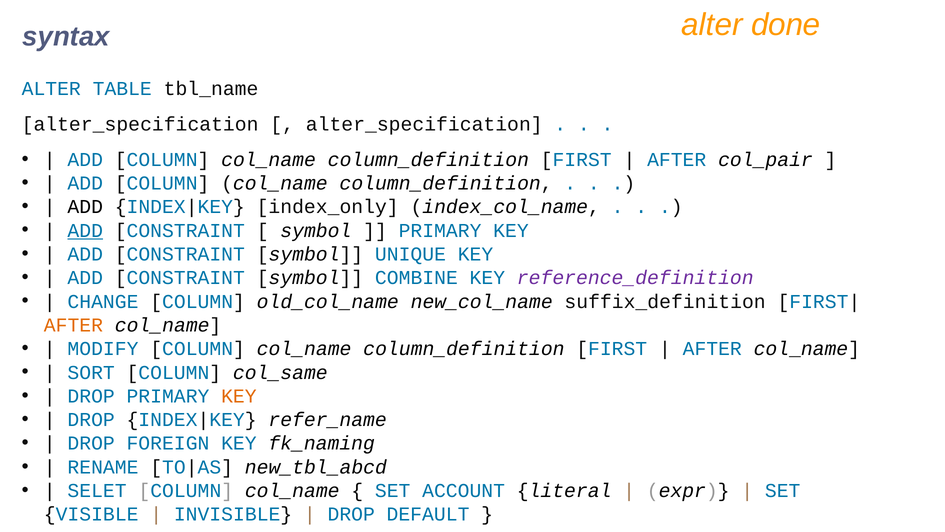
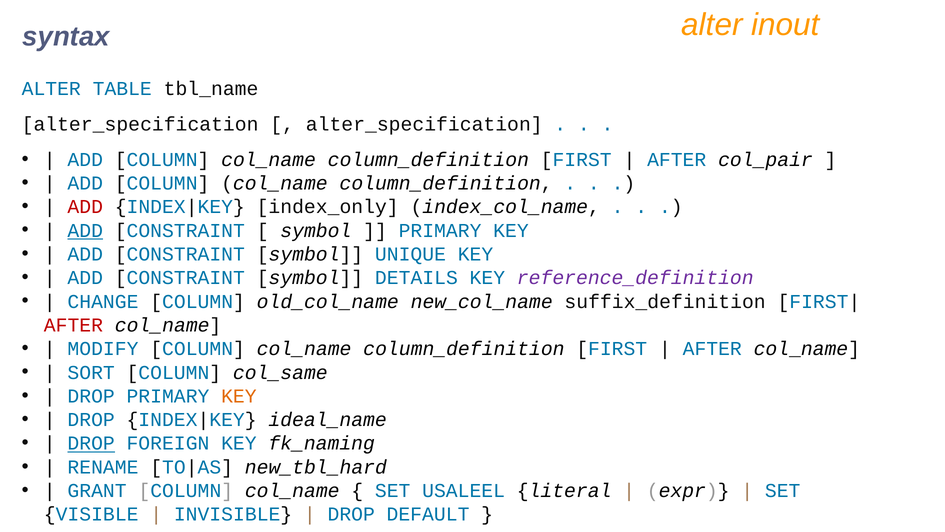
done: done -> inout (786, 25)
ADD colour: black -> red (85, 207)
COMBINE: COMBINE -> DETAILS (416, 278)
AFTER colour: orange -> red (73, 325)
refer_name: refer_name -> ideal_name (328, 419)
DROP underline: none -> present (91, 443)
new_tbl_abcd: new_tbl_abcd -> new_tbl_hard (316, 467)
SELET: SELET -> GRANT (97, 490)
ACCOUNT: ACCOUNT -> USALEEL (464, 490)
